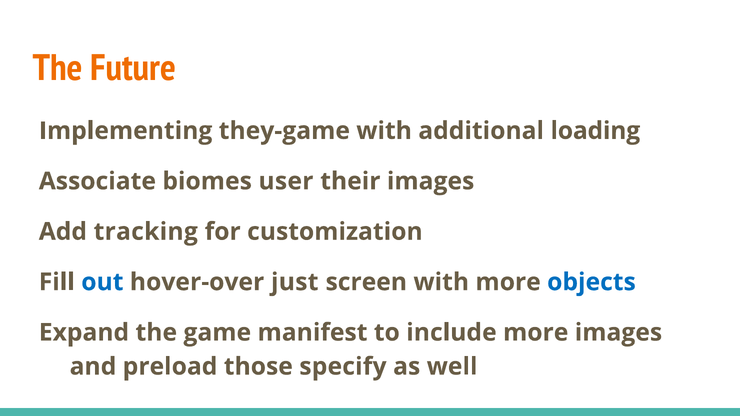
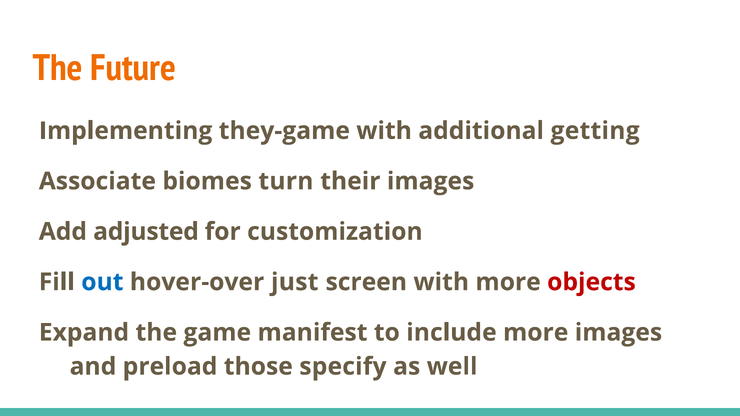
loading: loading -> getting (595, 131)
user: user -> turn (286, 181)
tracking: tracking -> adjusted (146, 232)
objects colour: blue -> red (591, 282)
